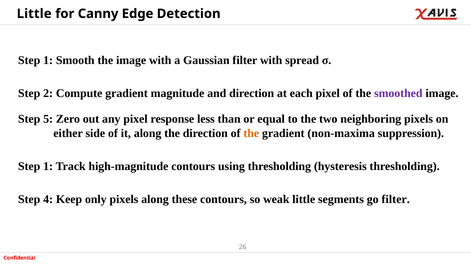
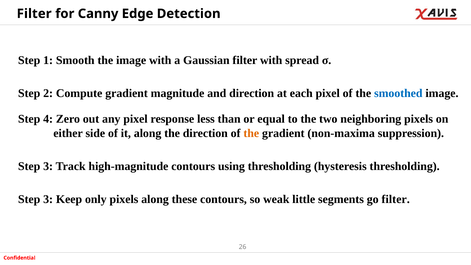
Little: Little -> Filter (34, 14)
smoothed colour: purple -> blue (398, 93)
5: 5 -> 4 (48, 119)
1: 1 -> 3 (48, 166)
4: 4 -> 3 (48, 199)
